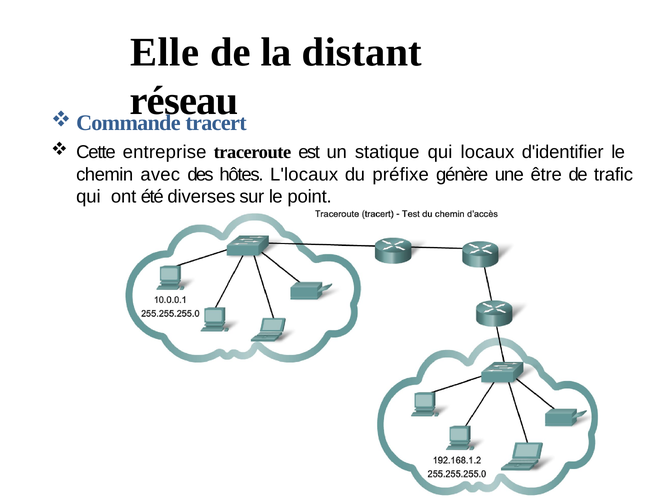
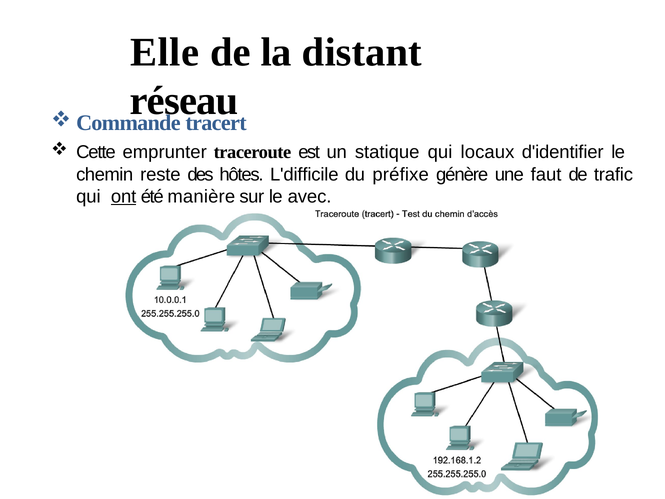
entreprise: entreprise -> emprunter (165, 152)
avec: avec -> reste (160, 174)
L'locaux: L'locaux -> L'difficile (304, 174)
être: être -> faut (546, 174)
ont underline: none -> present (124, 196)
diverses: diverses -> manière (201, 196)
point: point -> avec (310, 196)
